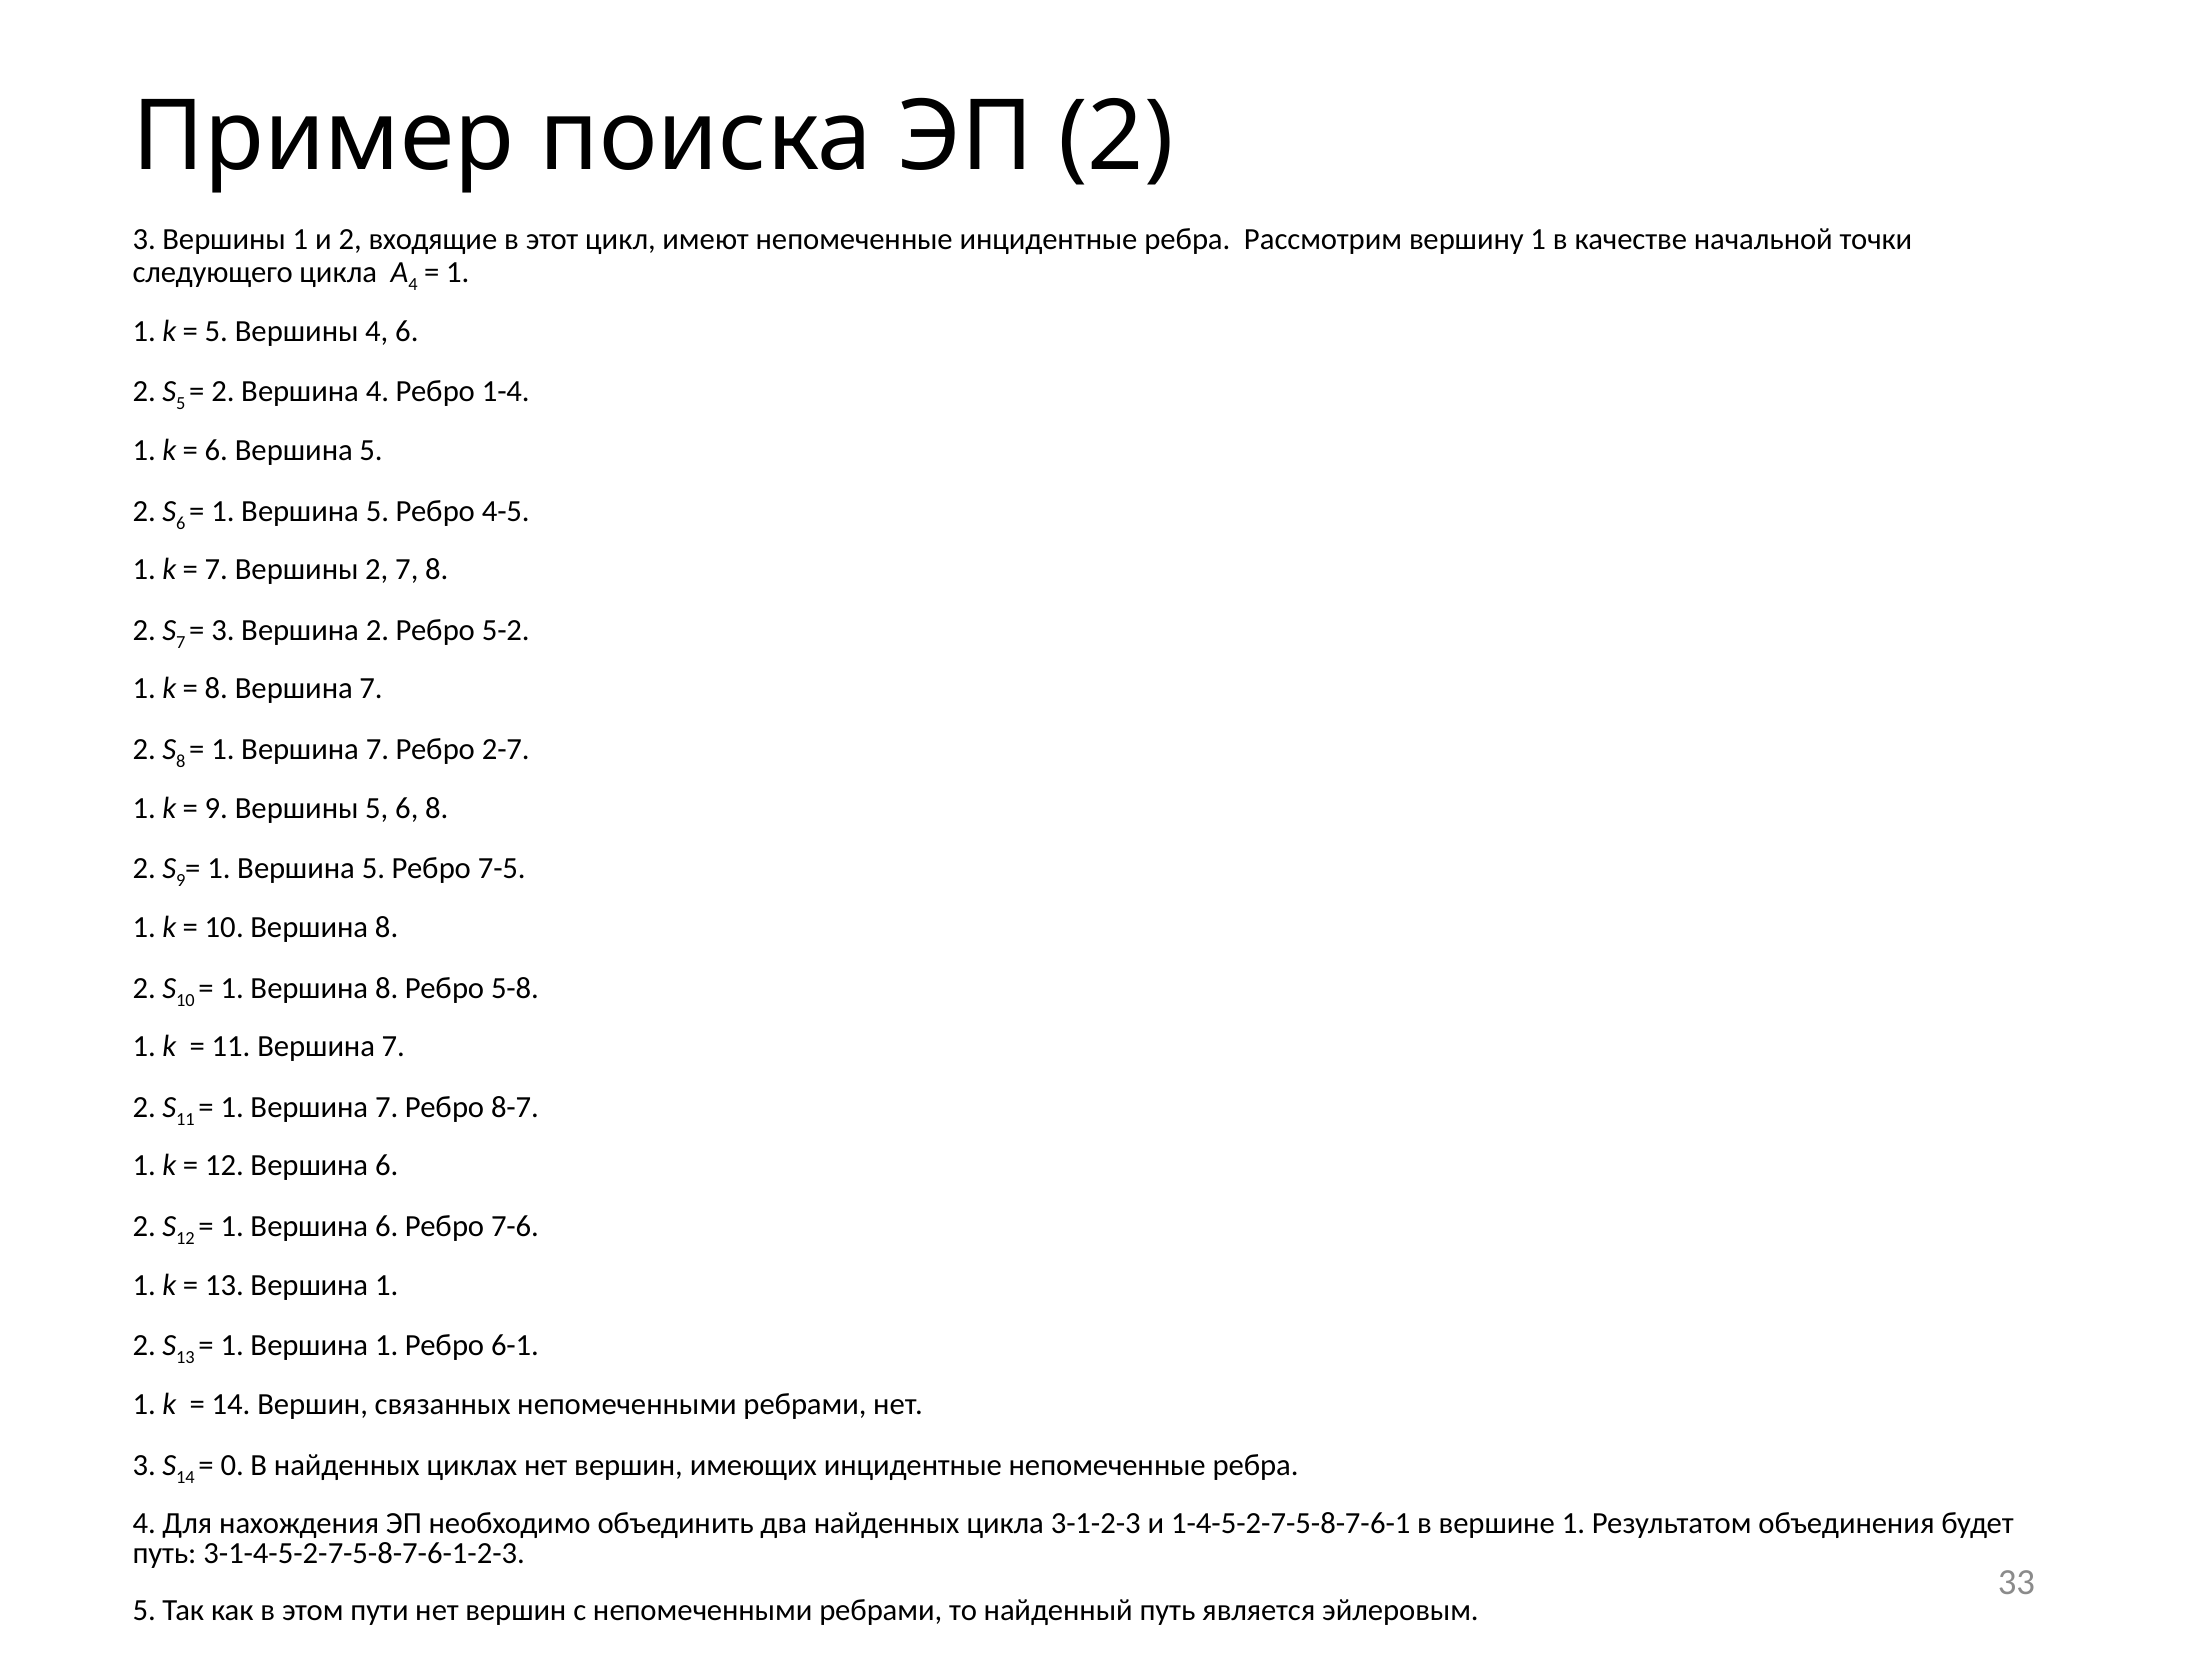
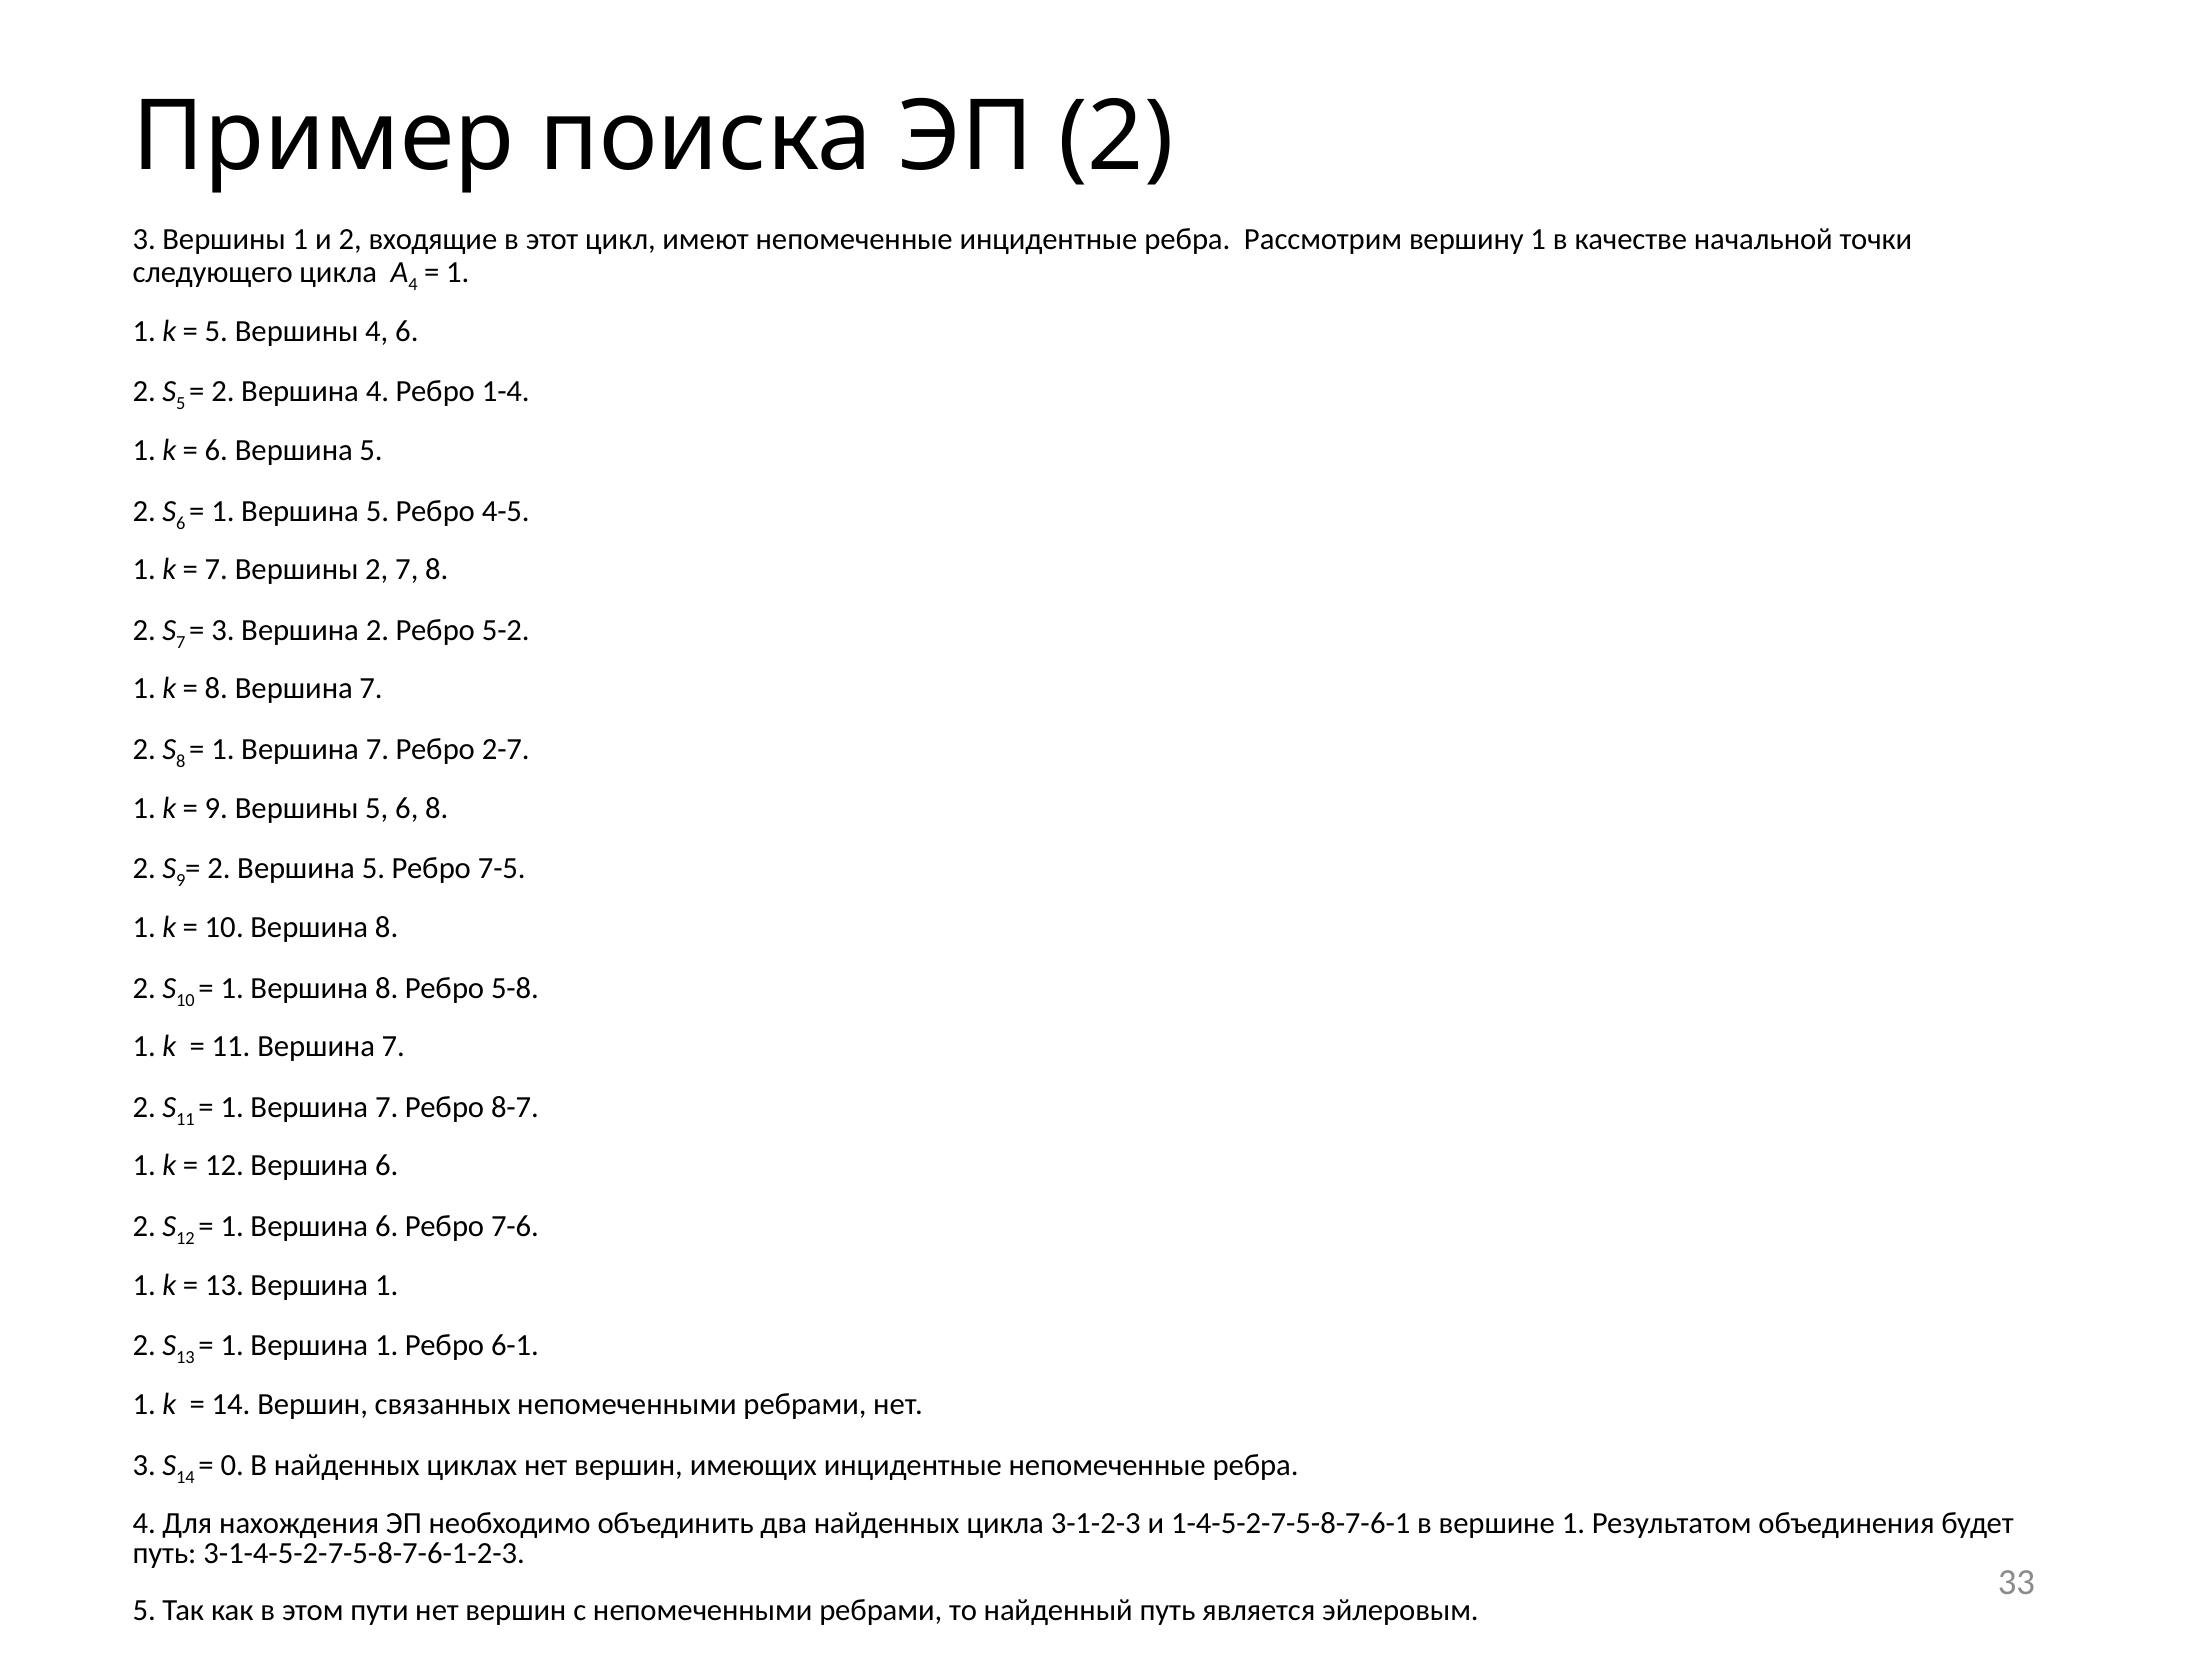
1: 1 -> 2 (219, 869)
